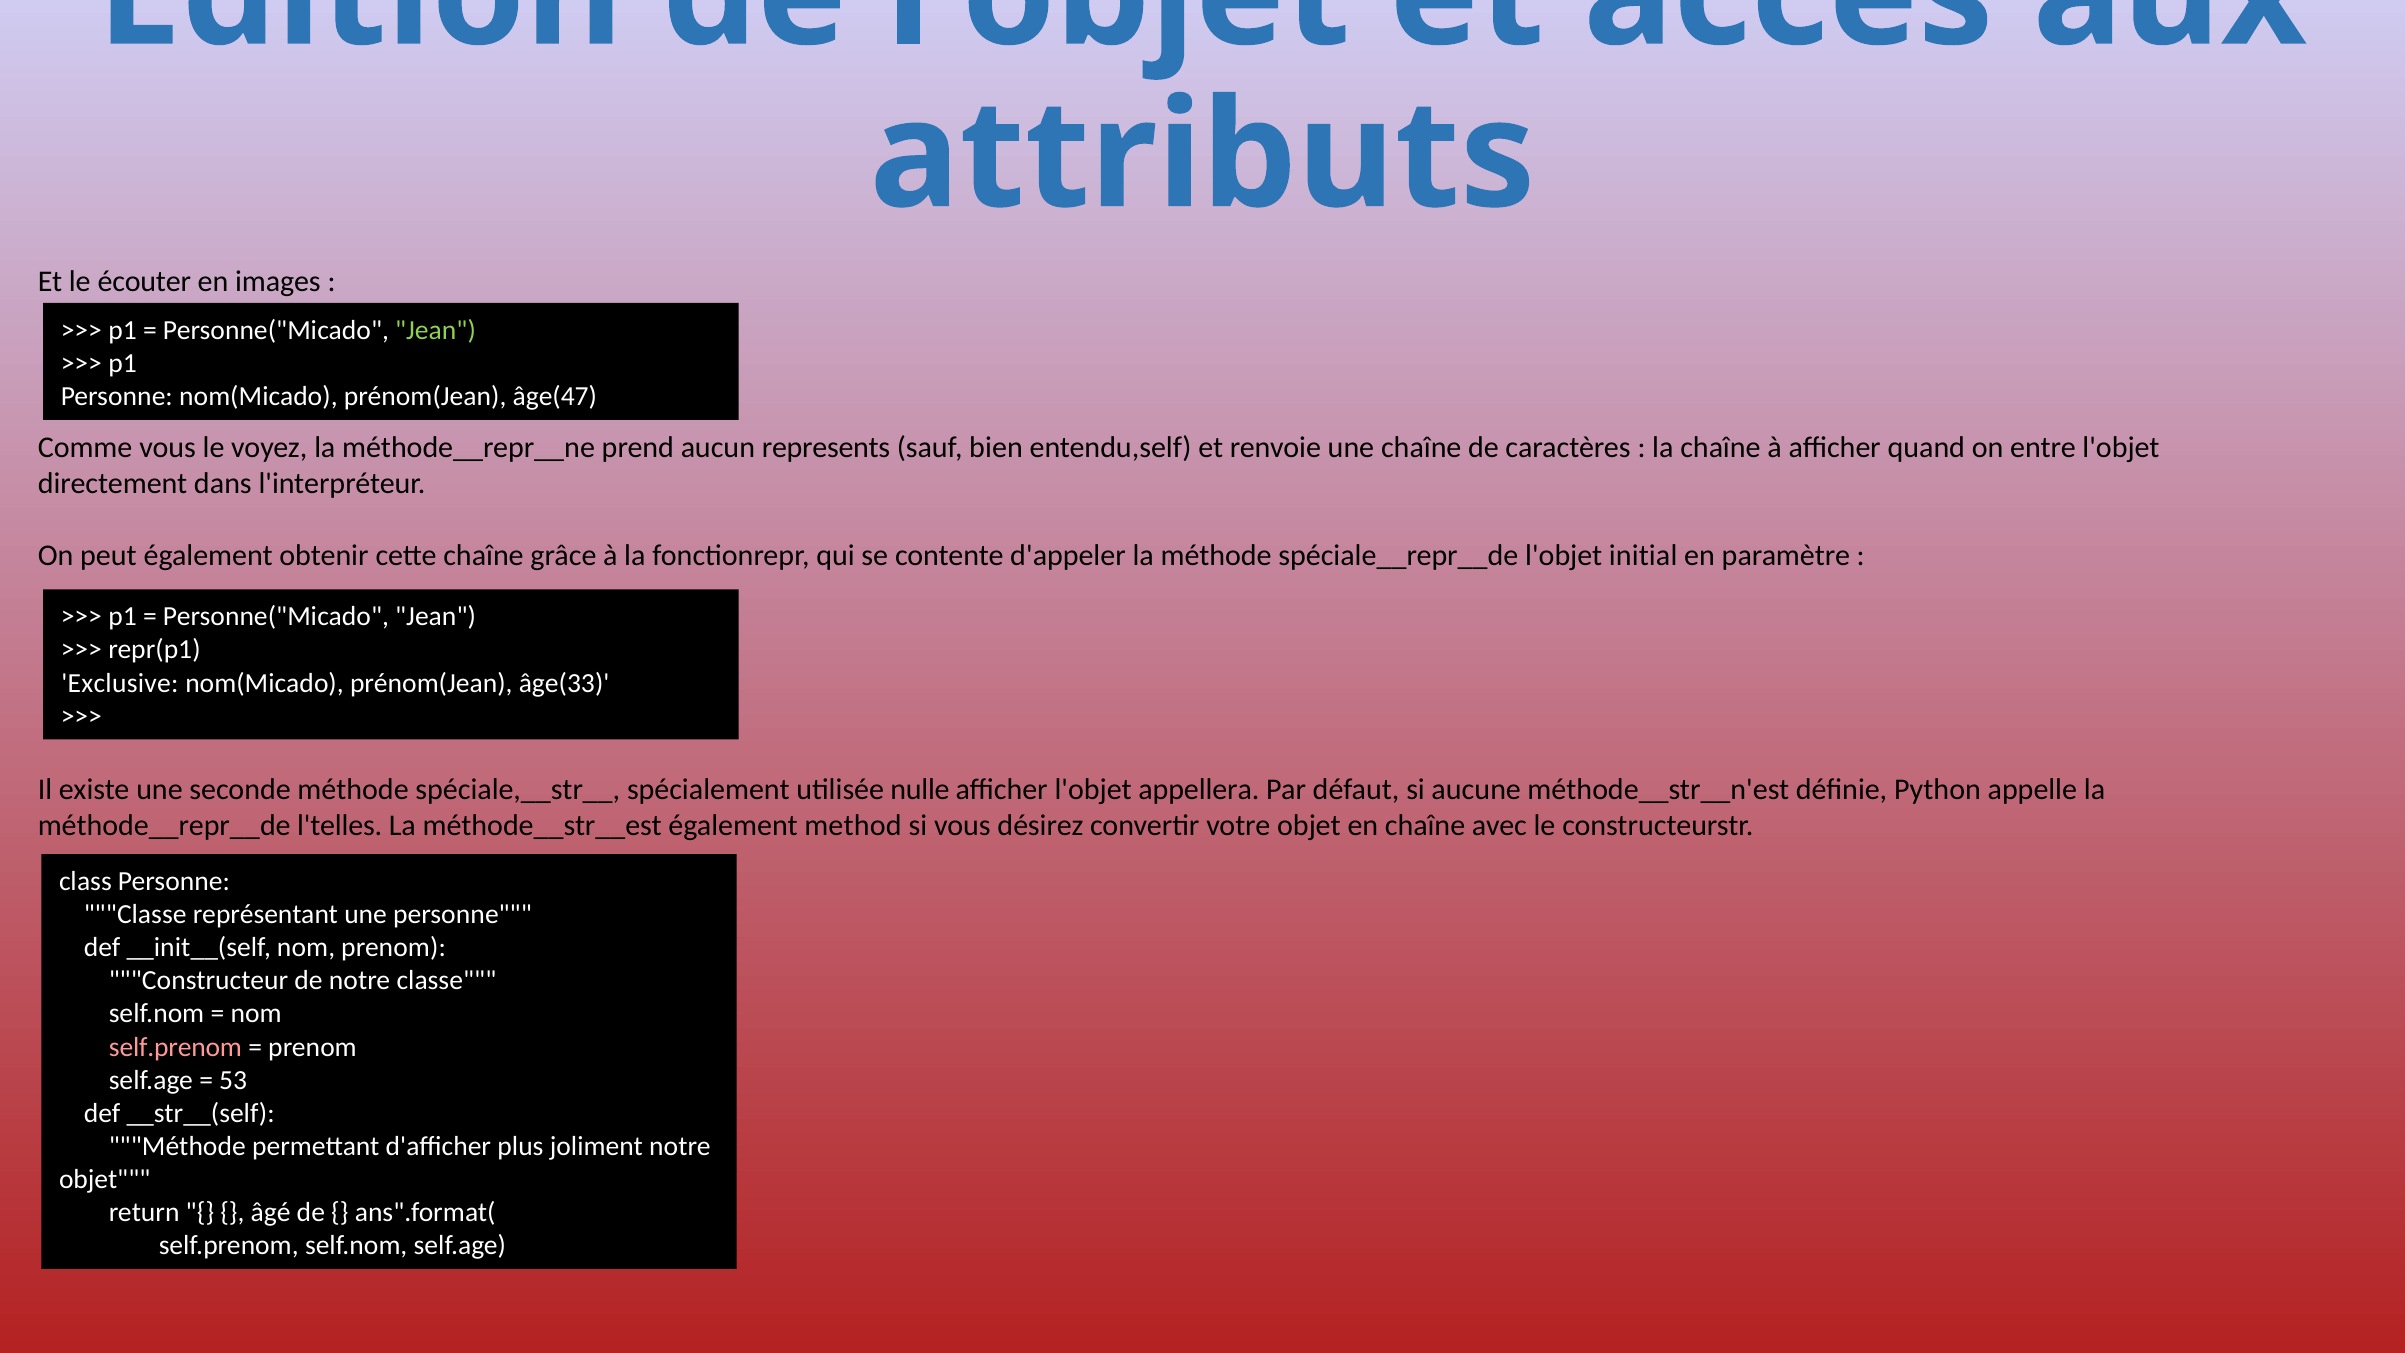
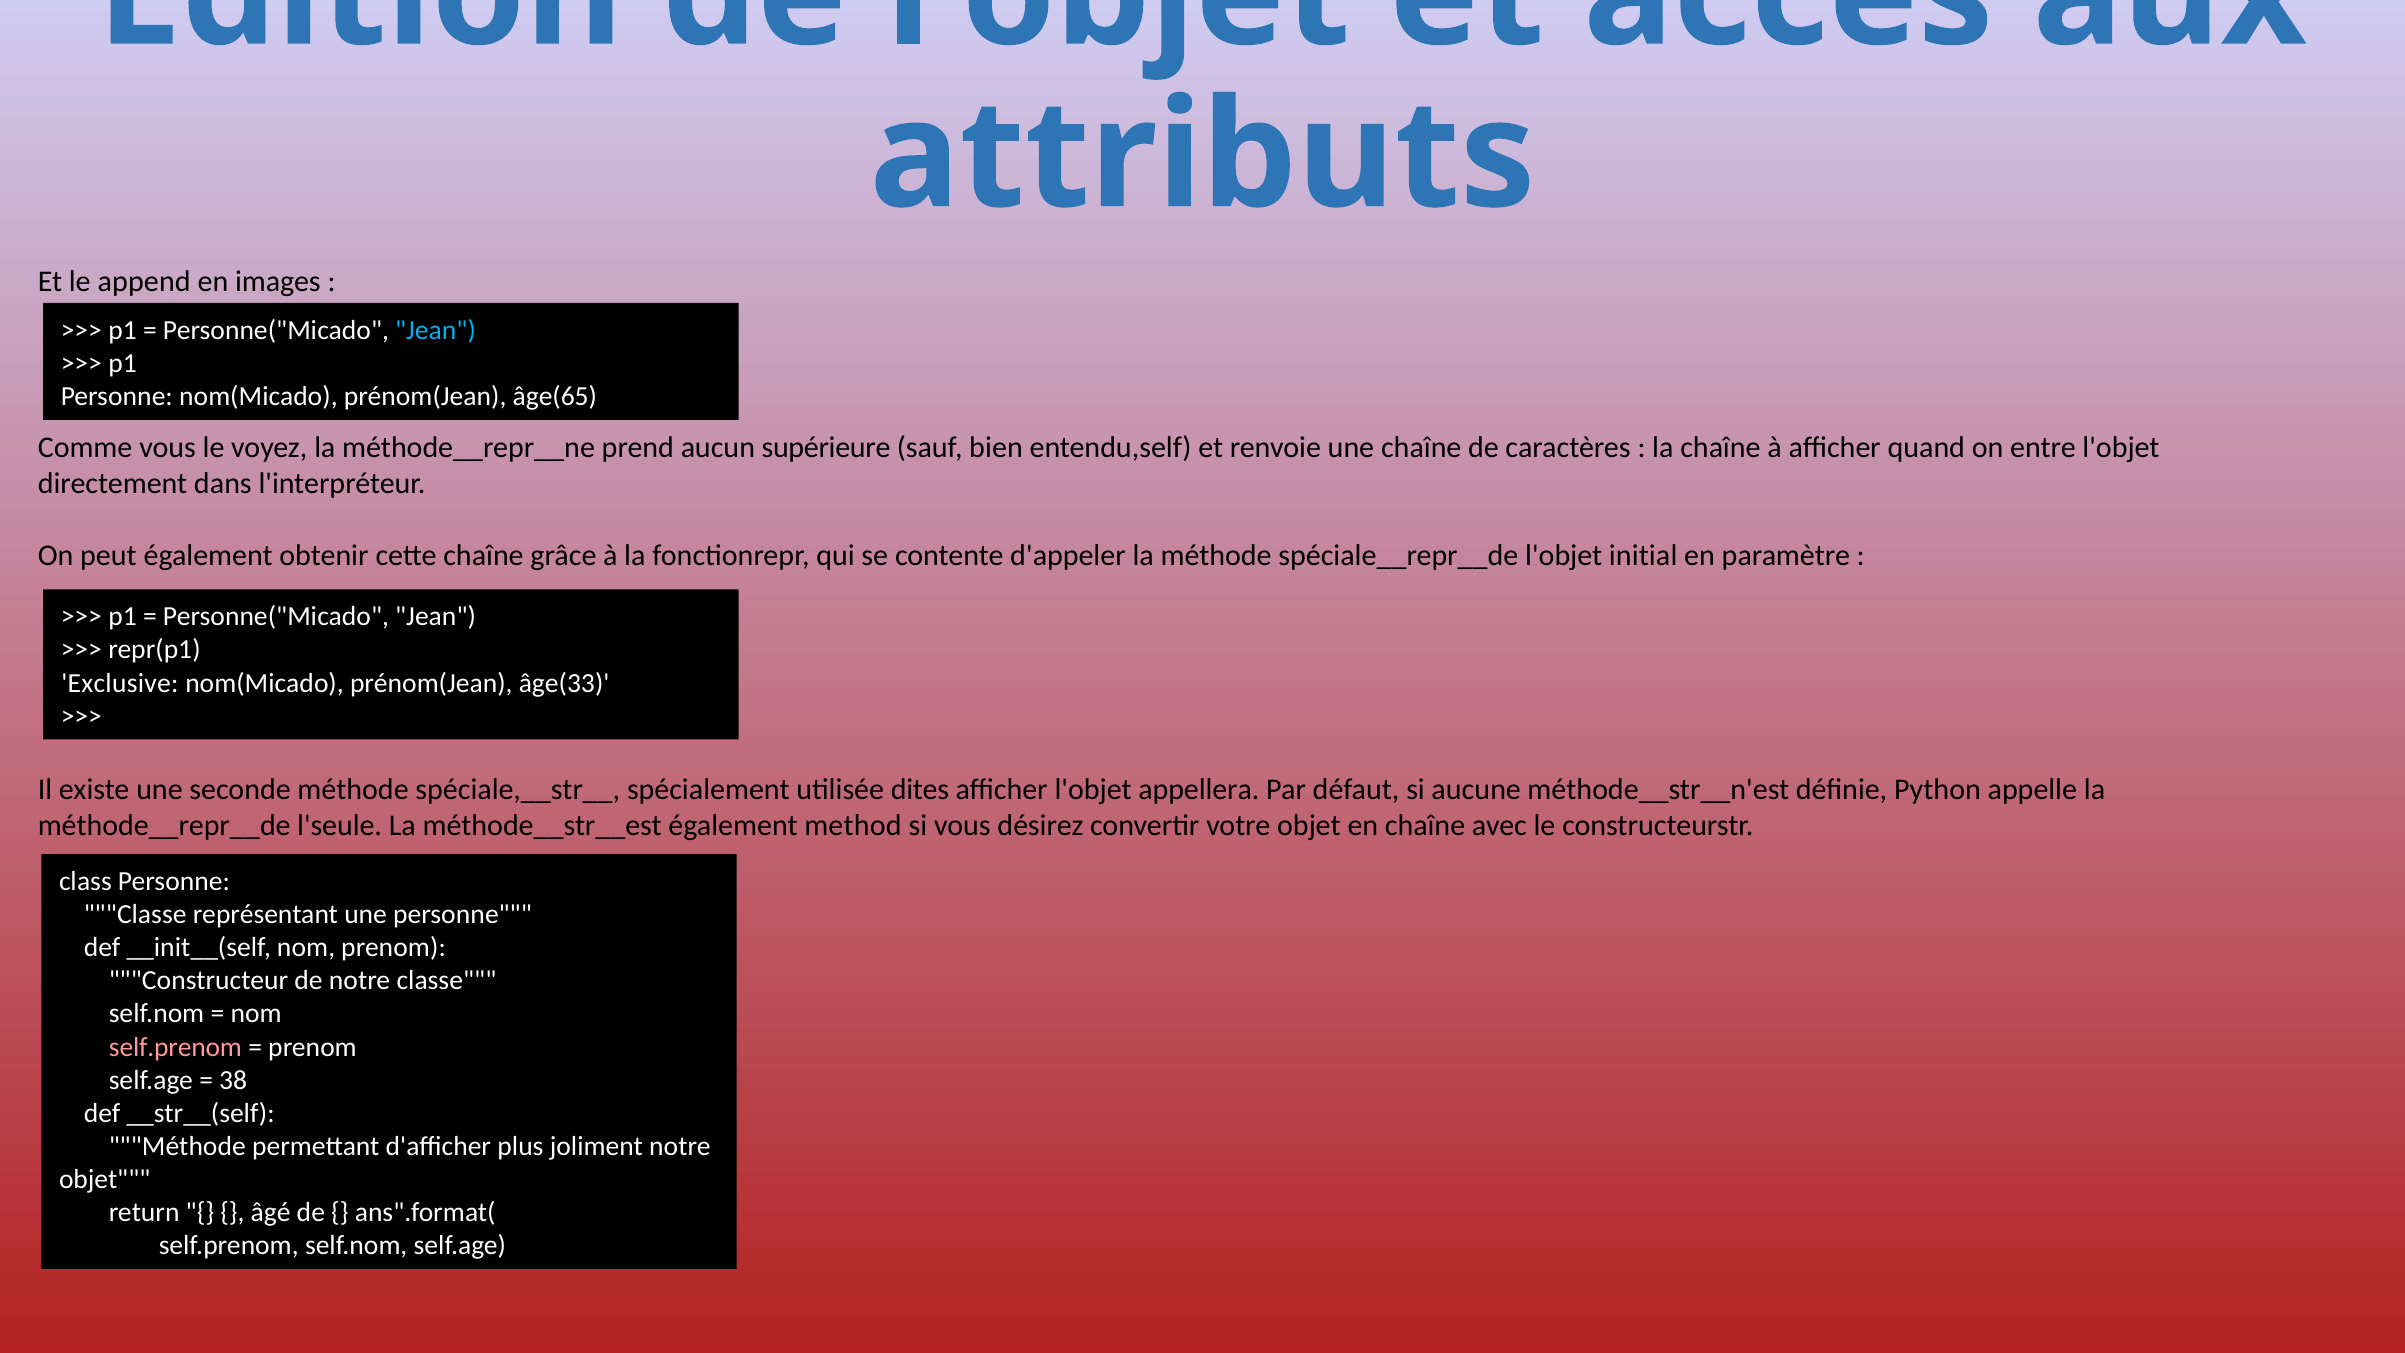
écouter: écouter -> append (144, 281)
Jean colour: light green -> light blue (435, 330)
âge(47: âge(47 -> âge(65 (555, 396)
represents: represents -> supérieure (826, 447)
nulle: nulle -> dites (920, 790)
l'telles: l'telles -> l'seule (340, 826)
53: 53 -> 38 (233, 1080)
